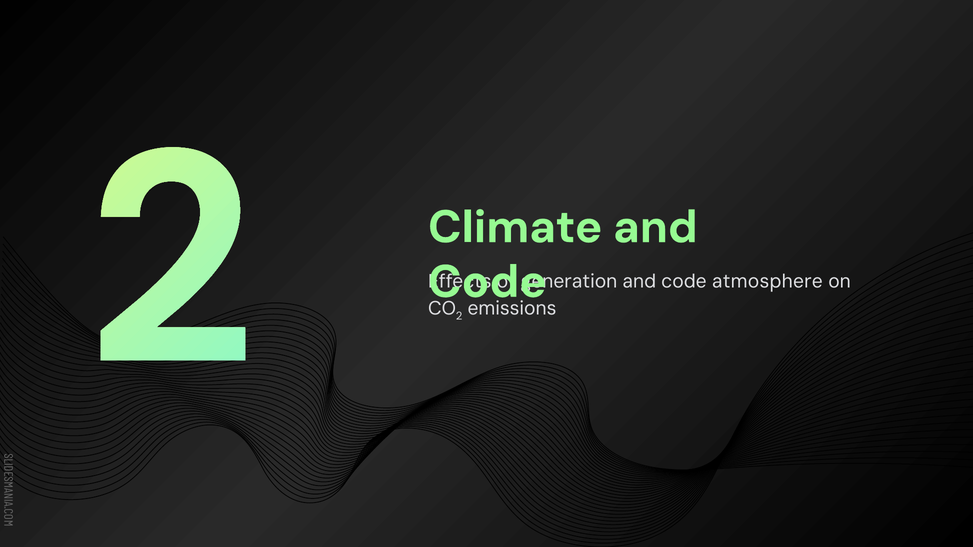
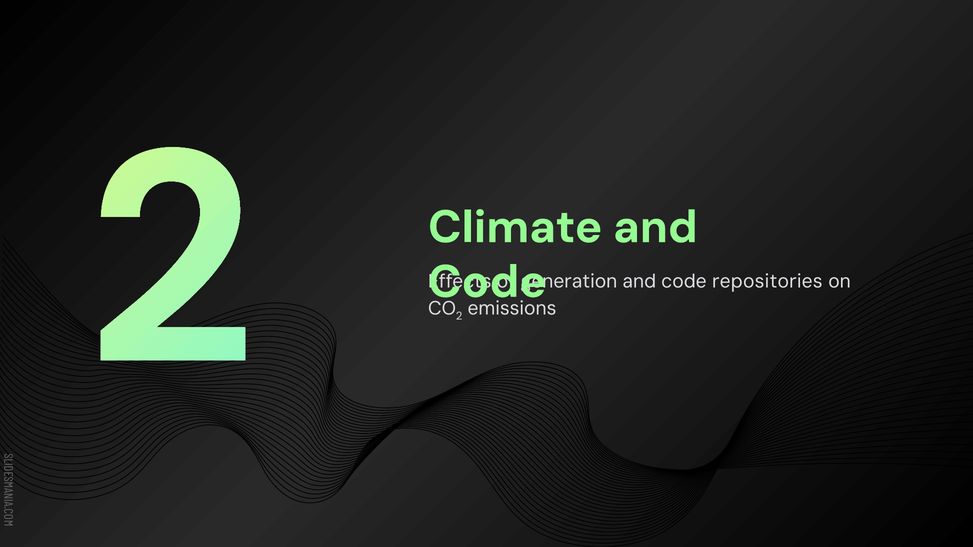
atmosphere: atmosphere -> repositories (767, 282)
